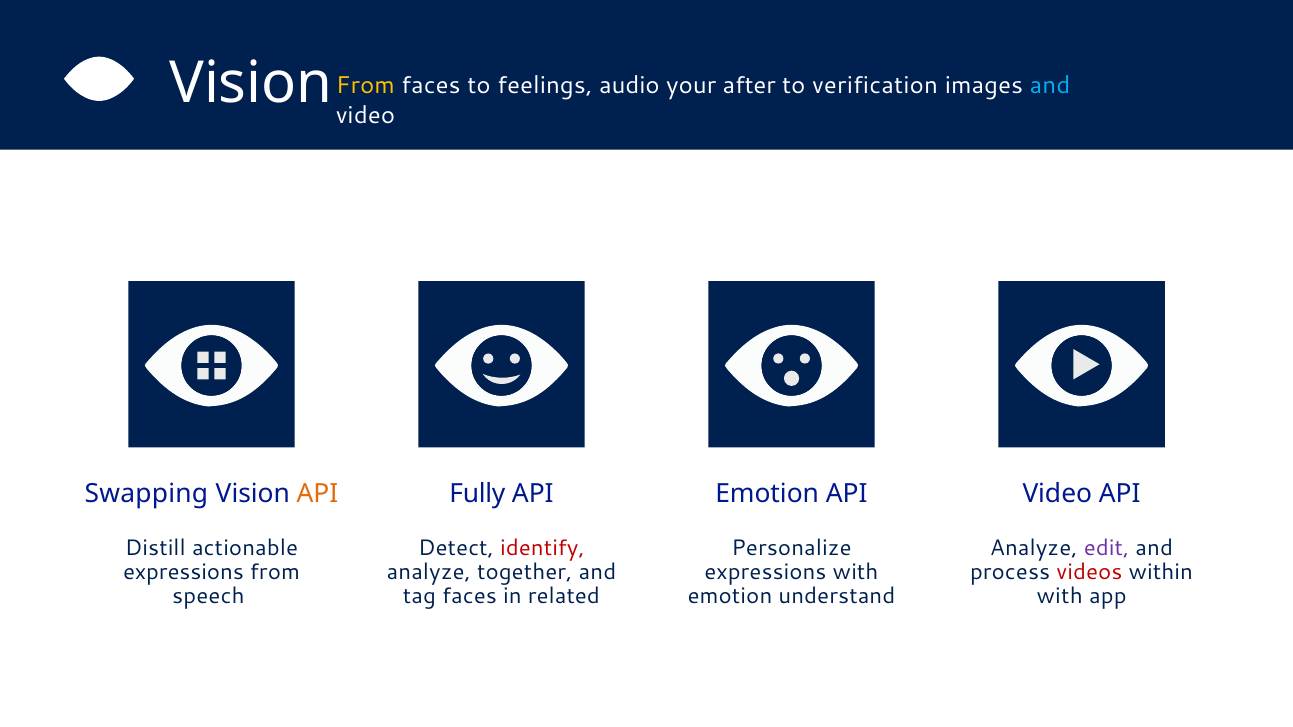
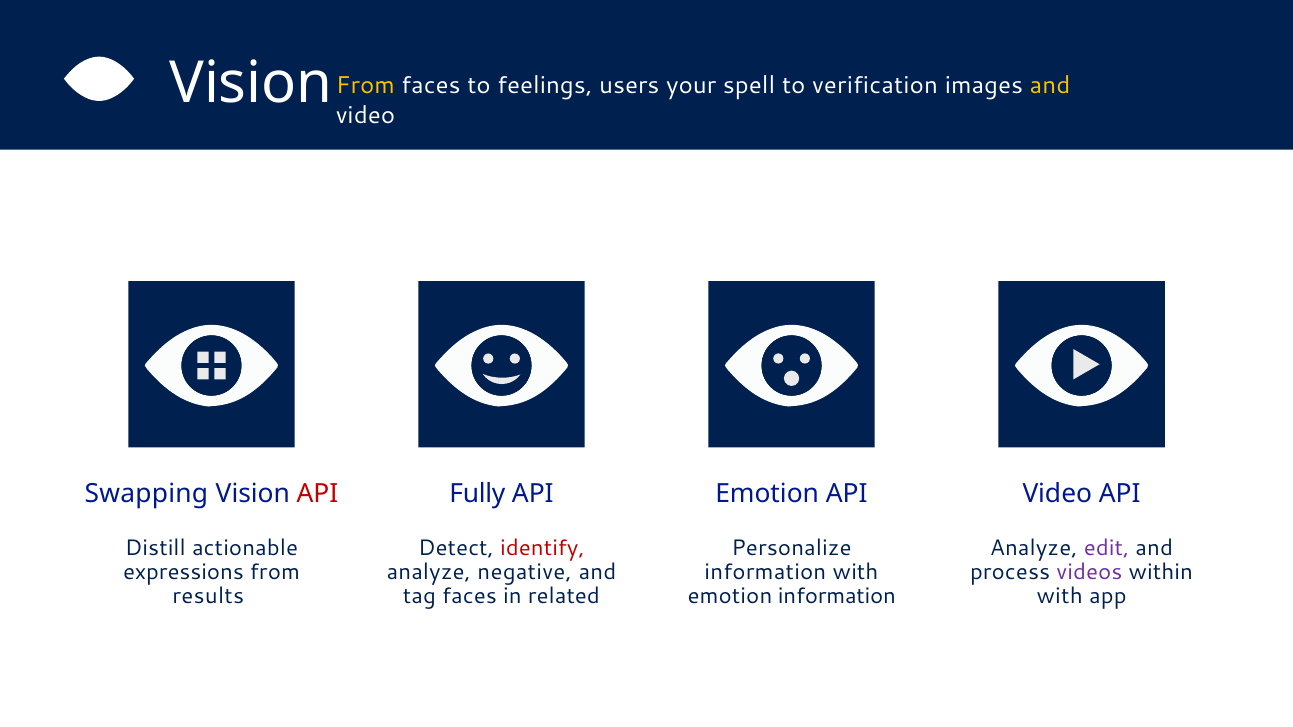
audio: audio -> users (629, 86)
after: after -> spell (749, 86)
and colour: light blue -> yellow (1050, 86)
API colour: orange -> red (317, 494)
together: together -> negative (525, 572)
expressions: expressions -> information (765, 572)
videos colour: red -> purple (1089, 572)
speech: speech -> results (208, 596)
emotion understand: understand -> information (837, 596)
